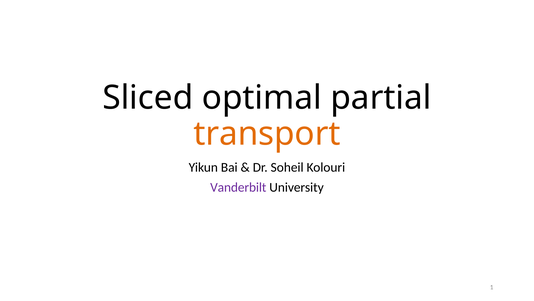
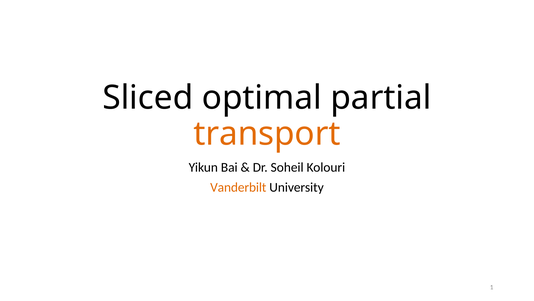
Vanderbilt colour: purple -> orange (238, 187)
